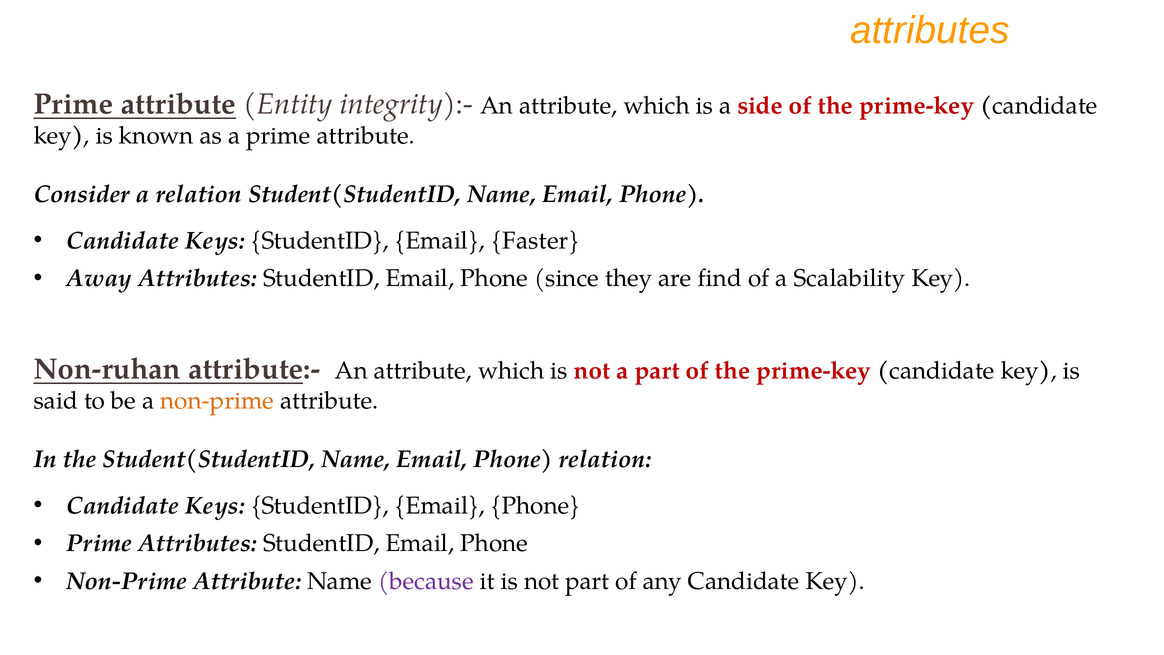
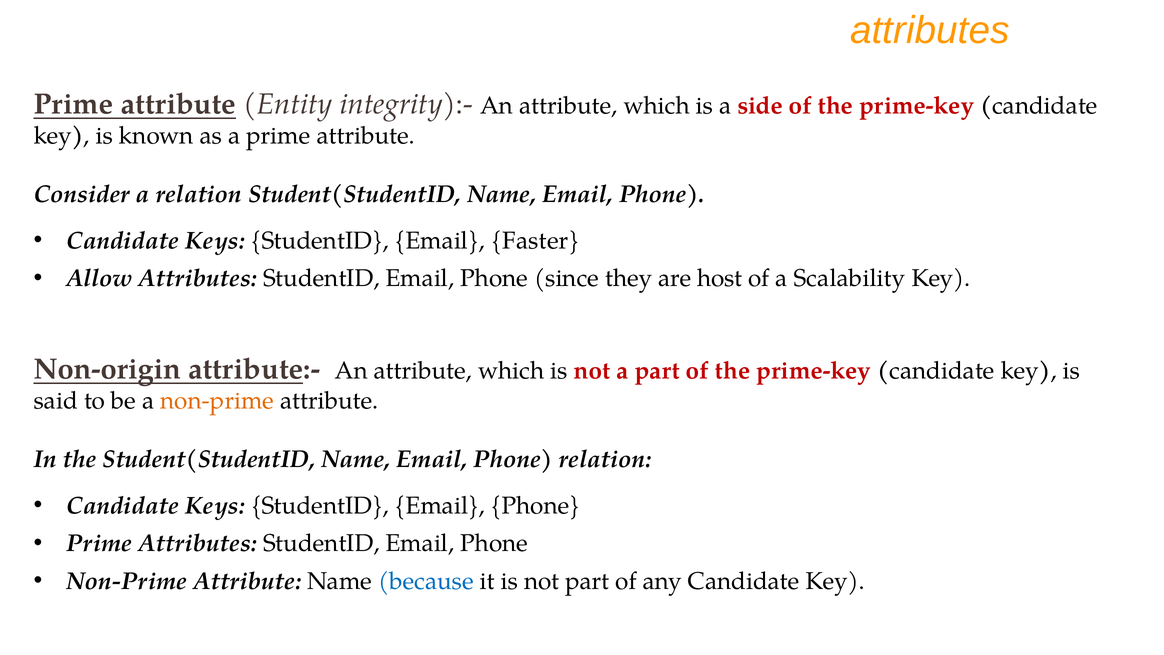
Away: Away -> Allow (99, 278)
find: find -> host (720, 278)
Non-ruhan: Non-ruhan -> Non-origin (107, 369)
because colour: purple -> blue (426, 581)
